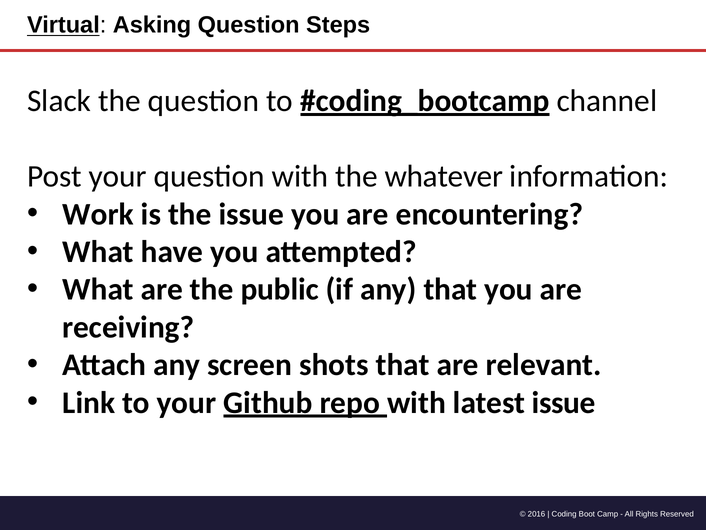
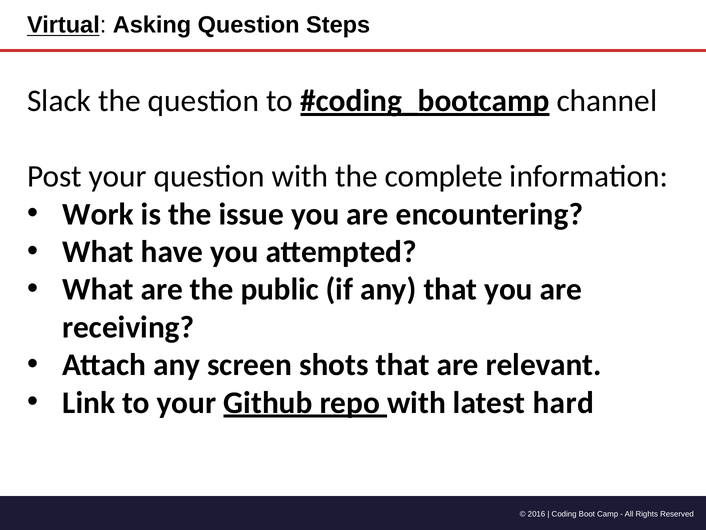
whatever: whatever -> complete (444, 176)
latest issue: issue -> hard (563, 402)
